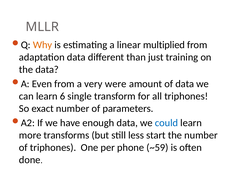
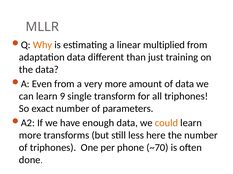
very were: were -> more (116, 84)
6: 6 -> 9 (62, 97)
could colour: blue -> orange (166, 123)
start: start -> here (156, 136)
~59: ~59 -> ~70 (157, 148)
